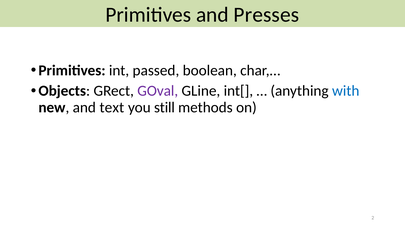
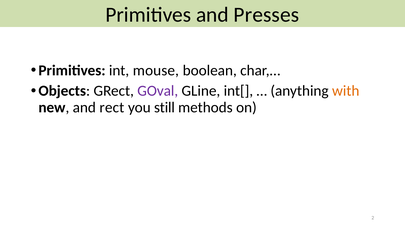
passed: passed -> mouse (156, 70)
with colour: blue -> orange (346, 91)
text: text -> rect (112, 107)
